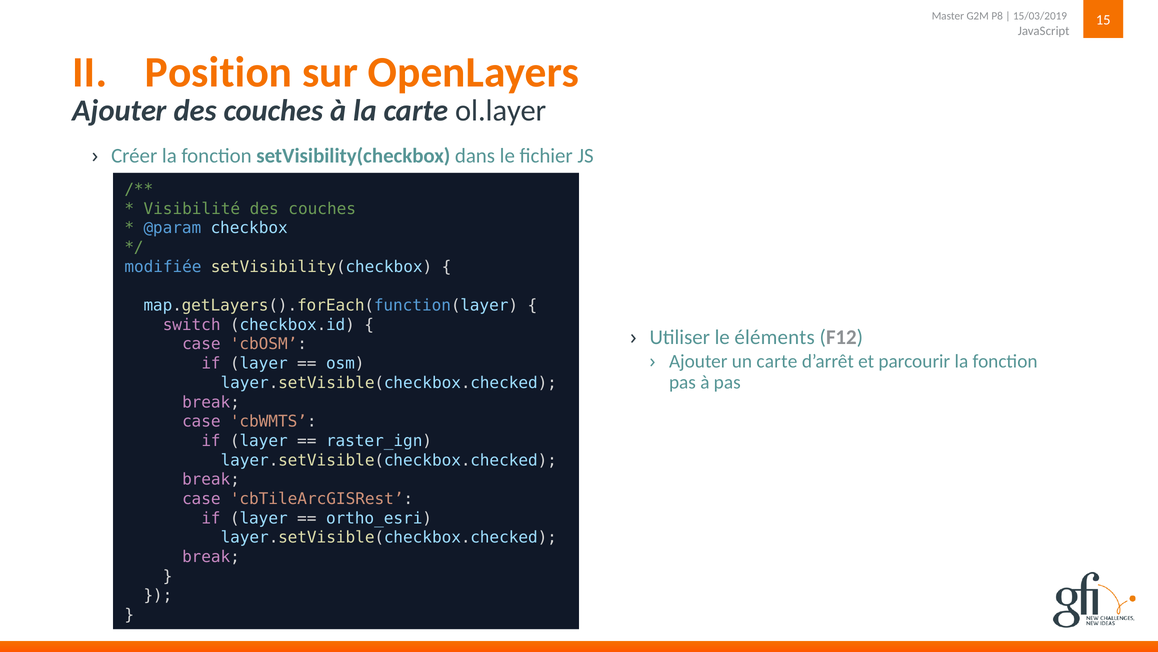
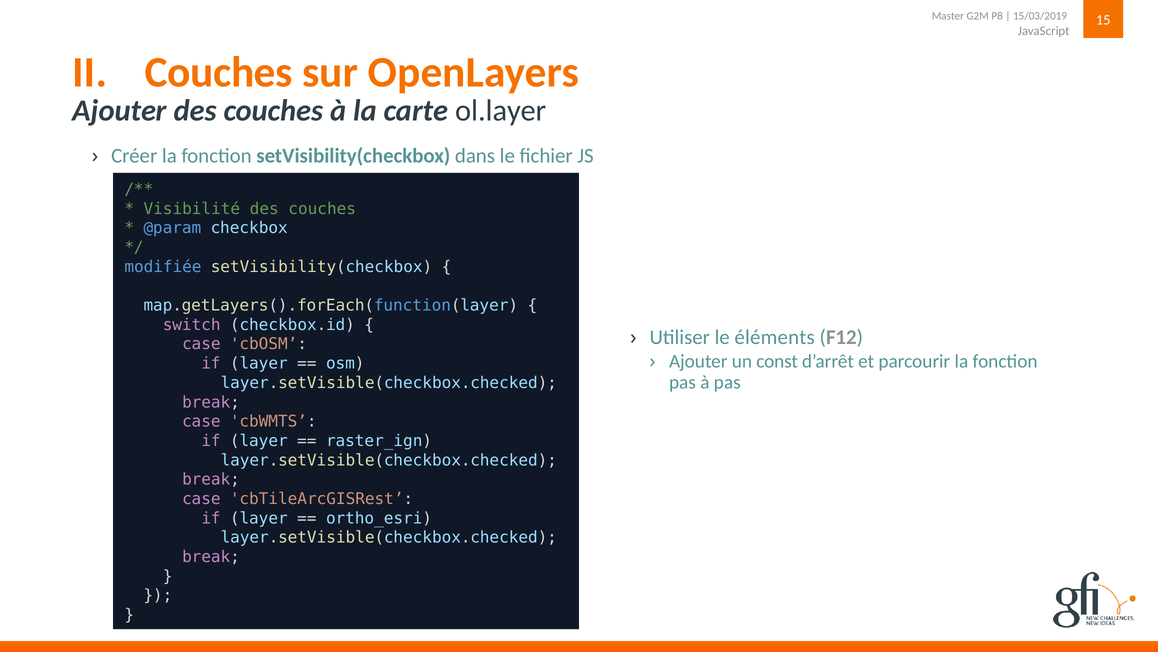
Position: Position -> Couches (219, 72)
un carte: carte -> const (777, 361)
